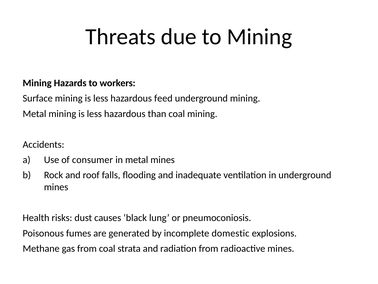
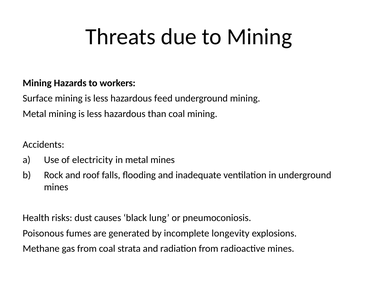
consumer: consumer -> electricity (92, 160)
domestic: domestic -> longevity (230, 233)
